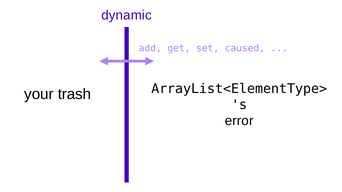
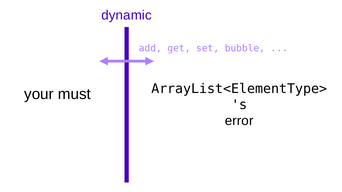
caused: caused -> bubble (245, 48)
trash: trash -> must (74, 94)
